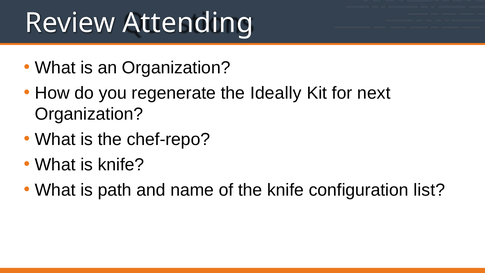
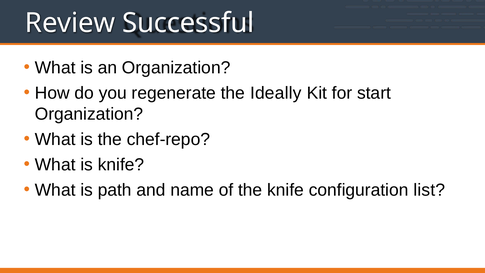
Attending: Attending -> Successful (188, 23)
next: next -> start (374, 93)
